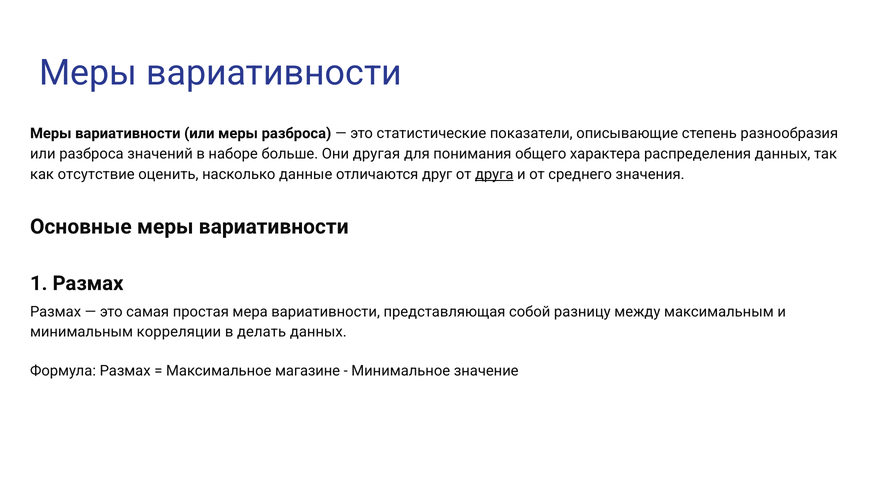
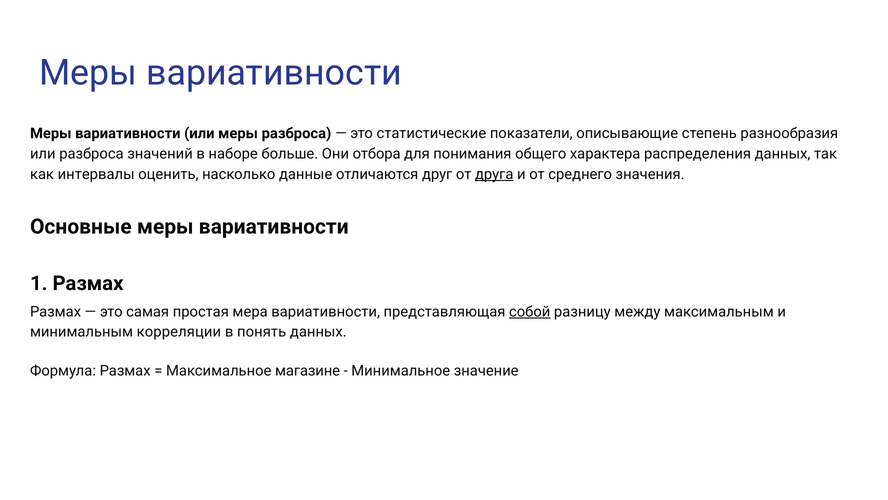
другая: другая -> отбора (377, 154)
отсутствие: отсутствие -> интервалы (96, 174)
собой underline: none -> present (530, 311)
делать: делать -> понять (262, 332)
